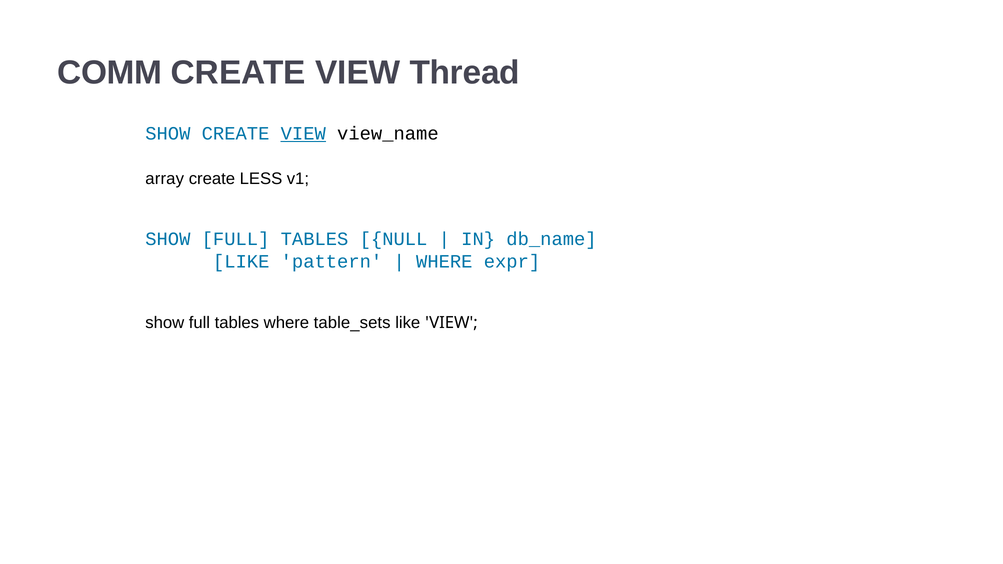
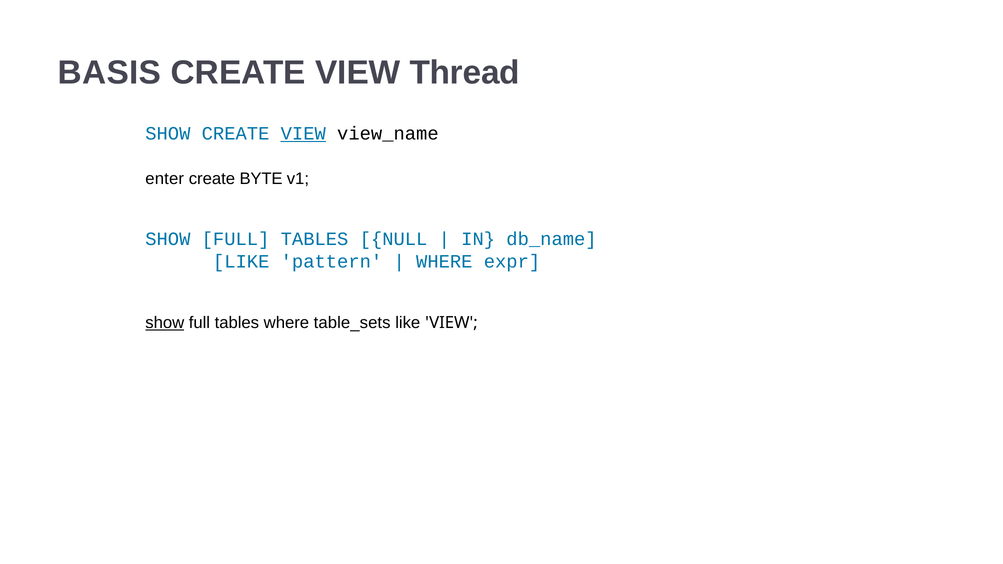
COMM: COMM -> BASIS (109, 73)
array: array -> enter (165, 179)
LESS: LESS -> BYTE (261, 179)
show underline: none -> present (165, 323)
